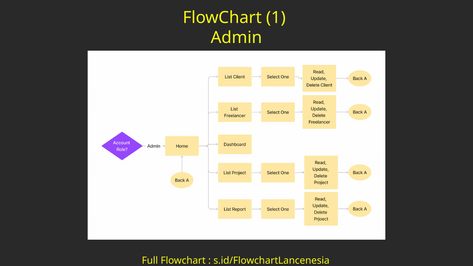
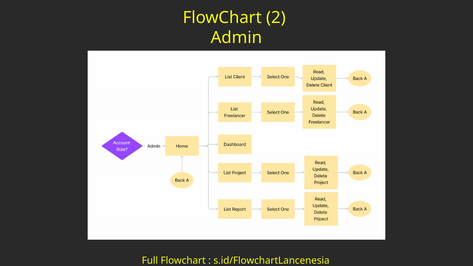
1: 1 -> 2 (276, 18)
